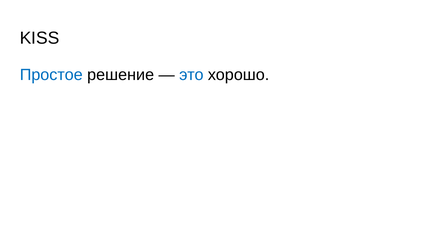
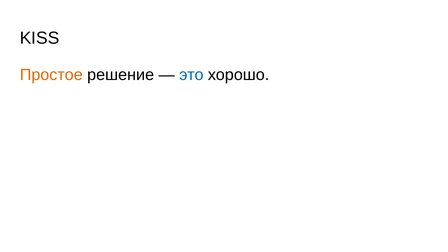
Простое colour: blue -> orange (51, 75)
